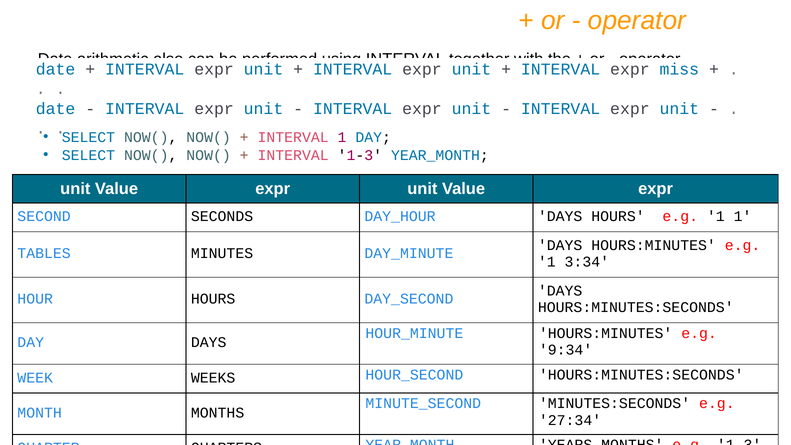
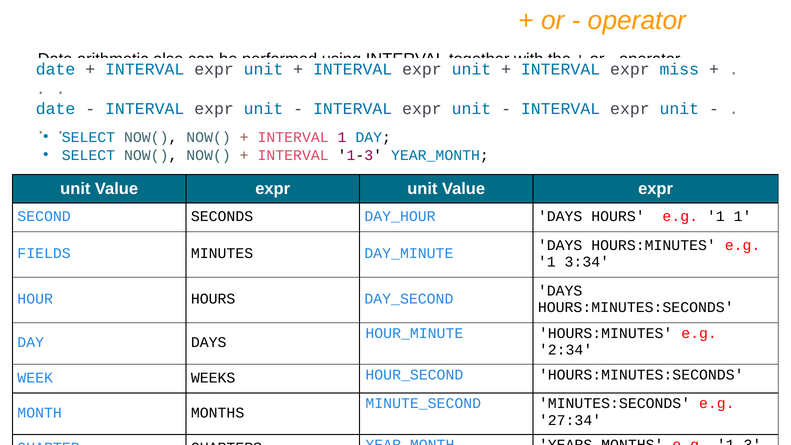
TABLES: TABLES -> FIELDS (44, 254)
9:34: 9:34 -> 2:34 (566, 350)
